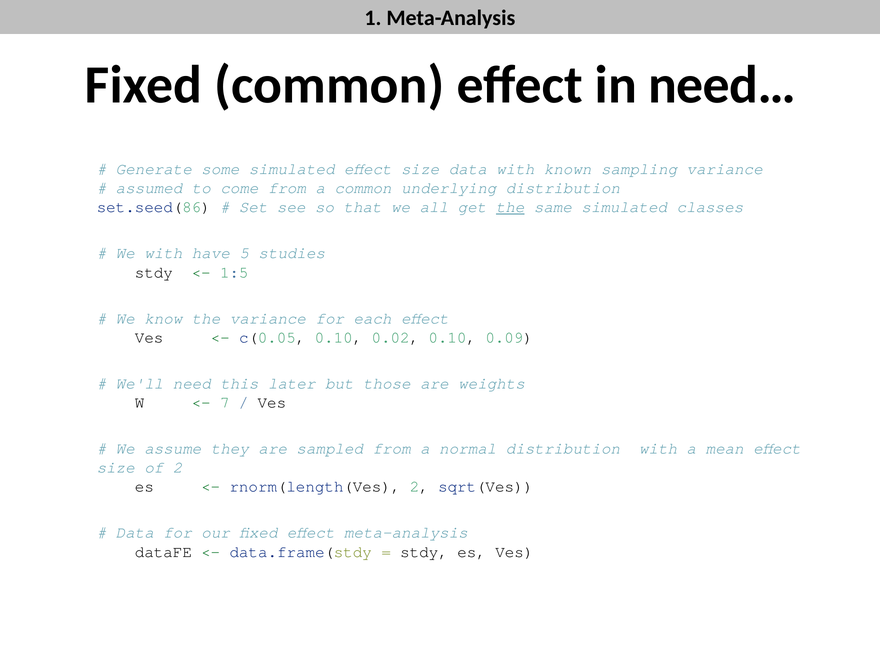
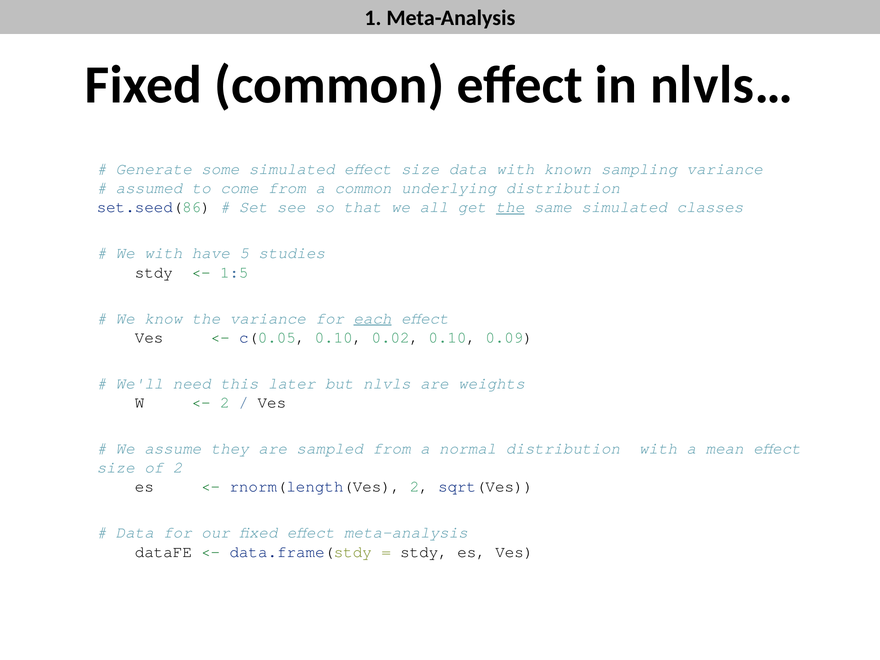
need…: need… -> nlvls… (721, 85)
each underline: none -> present (373, 318)
those: those -> nlvls (387, 383)
7: 7 -> 2 (225, 403)
